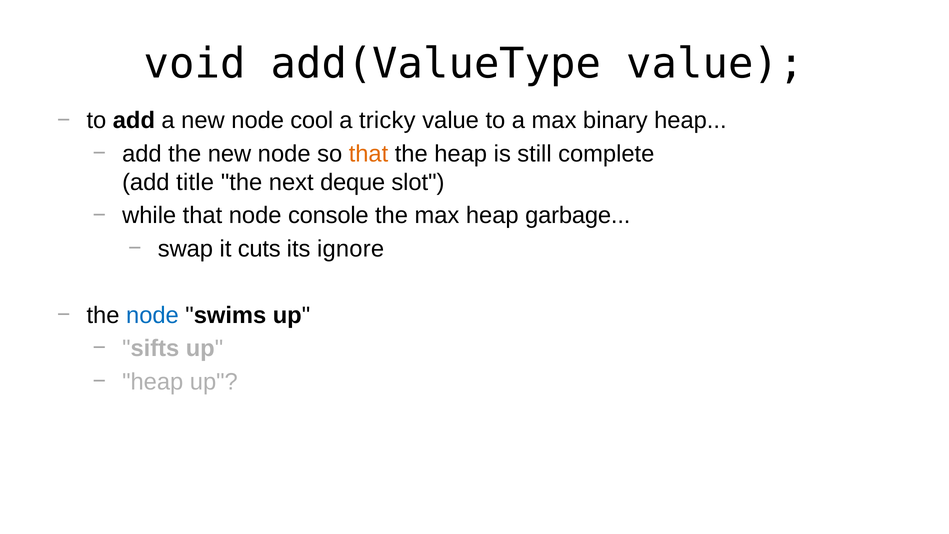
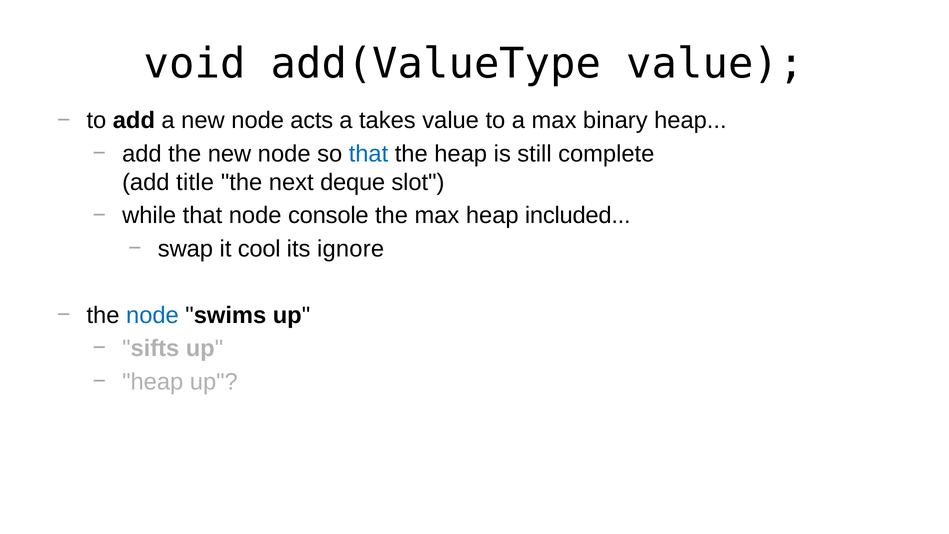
cool: cool -> acts (312, 121)
tricky: tricky -> takes (387, 121)
that colour: orange -> blue (368, 154)
garbage: garbage -> included (578, 216)
cuts: cuts -> cool (259, 249)
